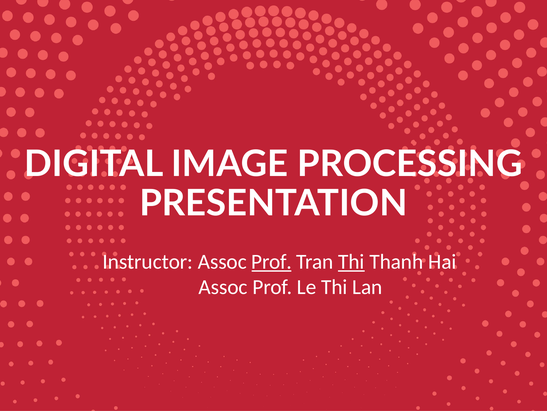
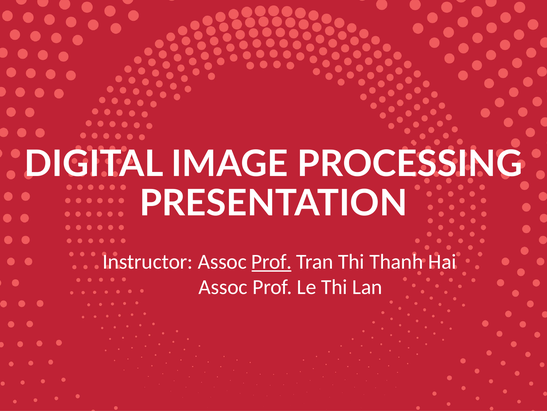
Thi underline: present -> none (351, 261)
